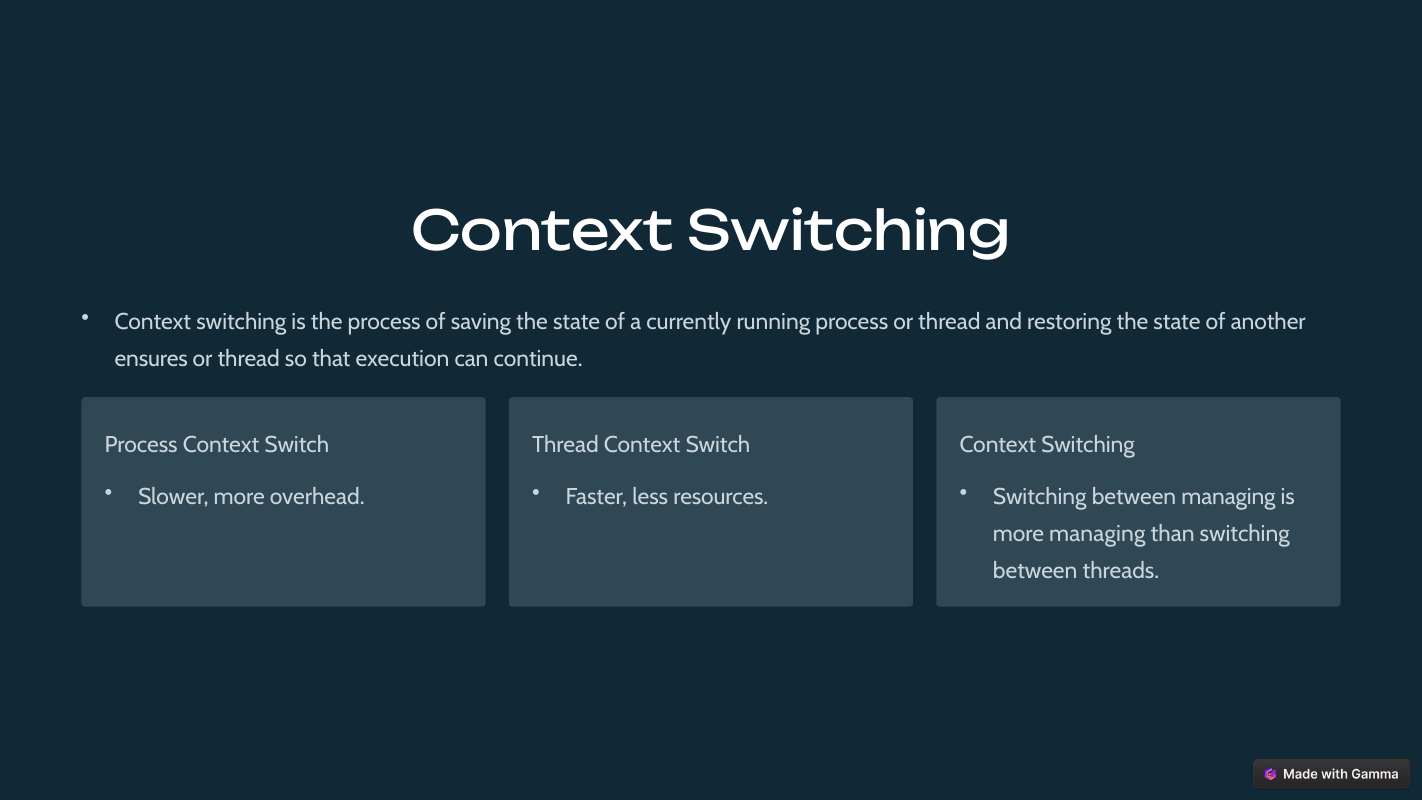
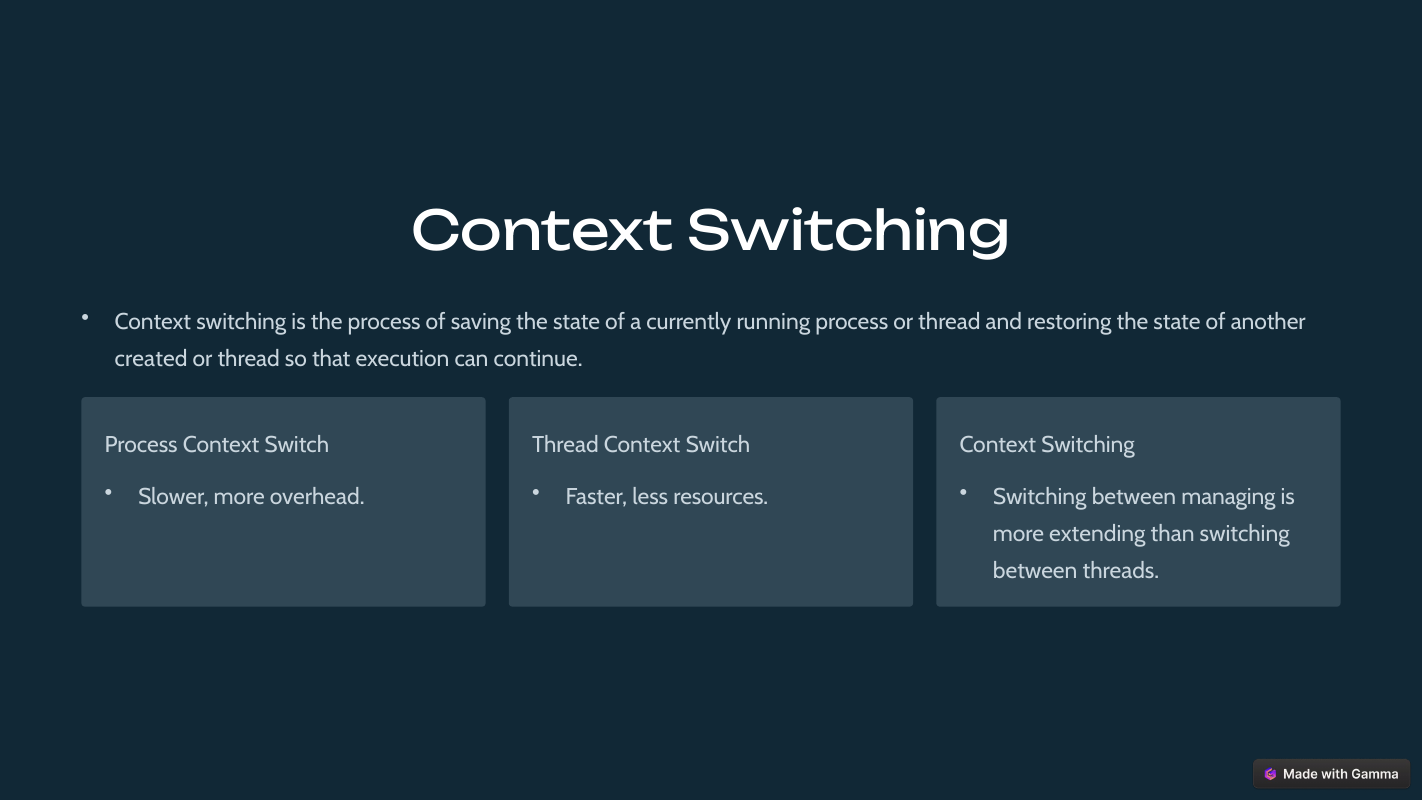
ensures: ensures -> created (151, 358)
more managing: managing -> extending (1097, 534)
